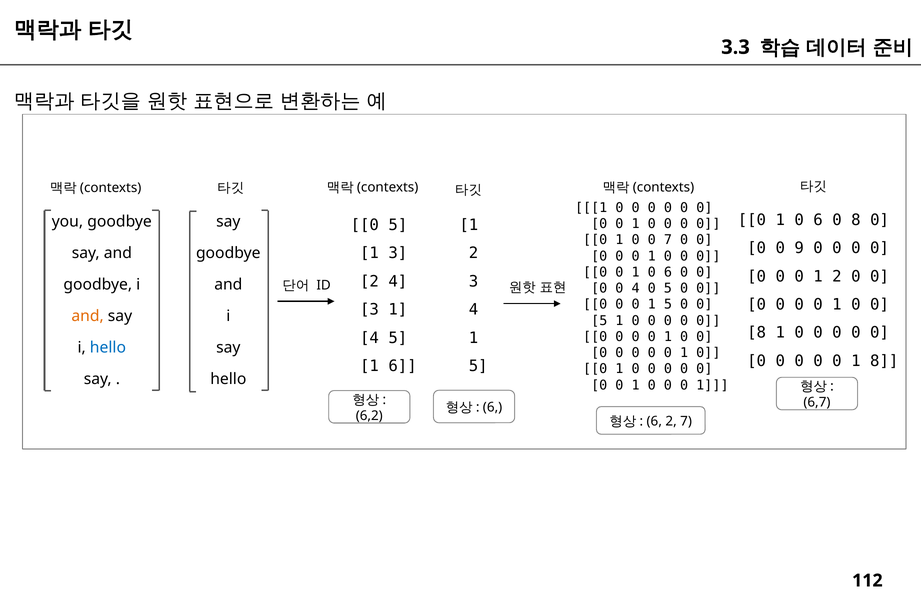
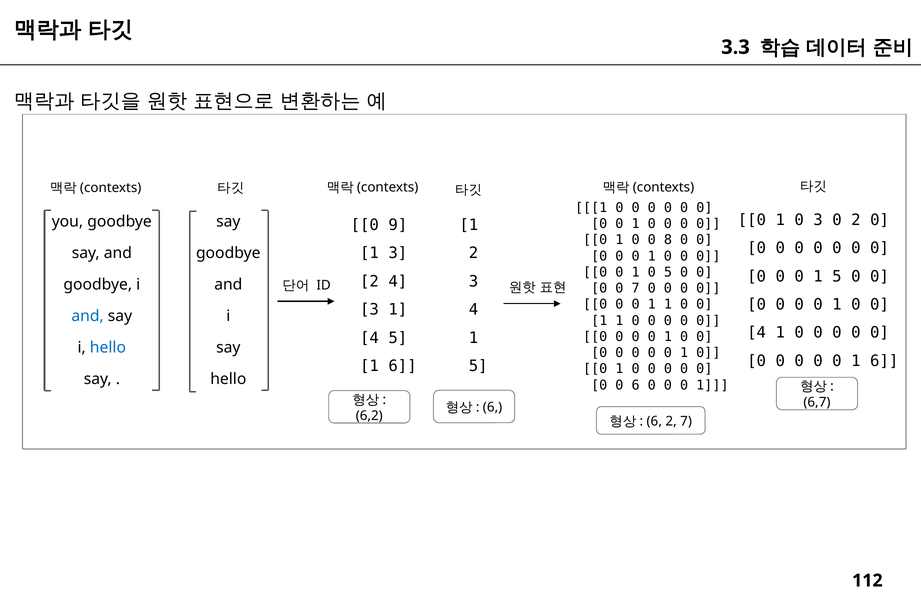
6: 6 -> 3 (818, 220)
8: 8 -> 2 (856, 220)
5: 5 -> 9 (398, 225)
0 7: 7 -> 8 (668, 240)
9: 9 -> 0 (799, 248)
6: 6 -> 5 (668, 272)
0 1 2: 2 -> 5 (837, 276)
0 4: 4 -> 7 (636, 288)
5: 5 -> 0 (668, 288)
5: 5 -> 1 (668, 304)
and colour: orange -> blue (88, 316)
5: 5 -> 1 (599, 321)
8: 8 -> 4 (757, 333)
0 1 8: 8 -> 6 (884, 361)
1: 1 -> 6 (636, 385)
